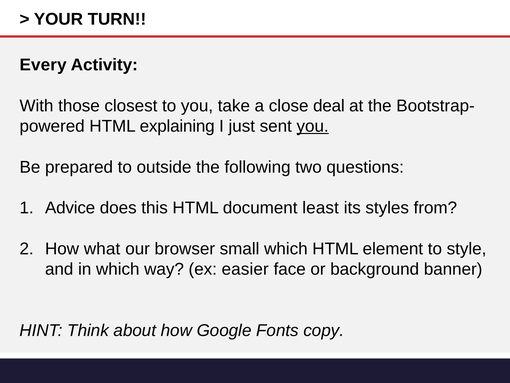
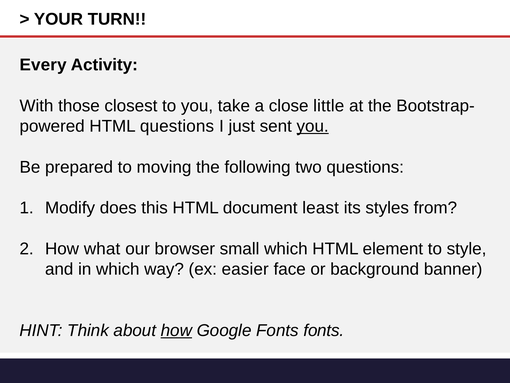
deal: deal -> little (329, 106)
HTML explaining: explaining -> questions (177, 126)
outside: outside -> moving (164, 167)
Advice: Advice -> Modify (70, 208)
how underline: none -> present (176, 330)
Fonts copy: copy -> fonts (324, 330)
